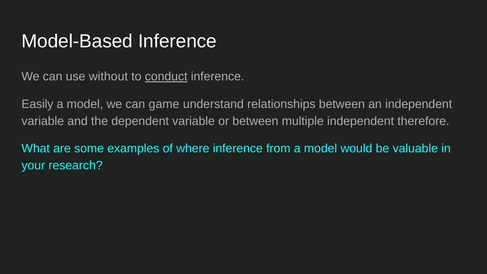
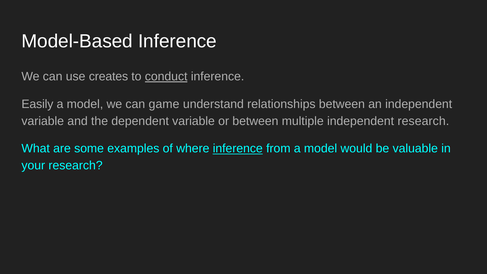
without: without -> creates (108, 77)
independent therefore: therefore -> research (423, 121)
inference underline: none -> present (238, 149)
